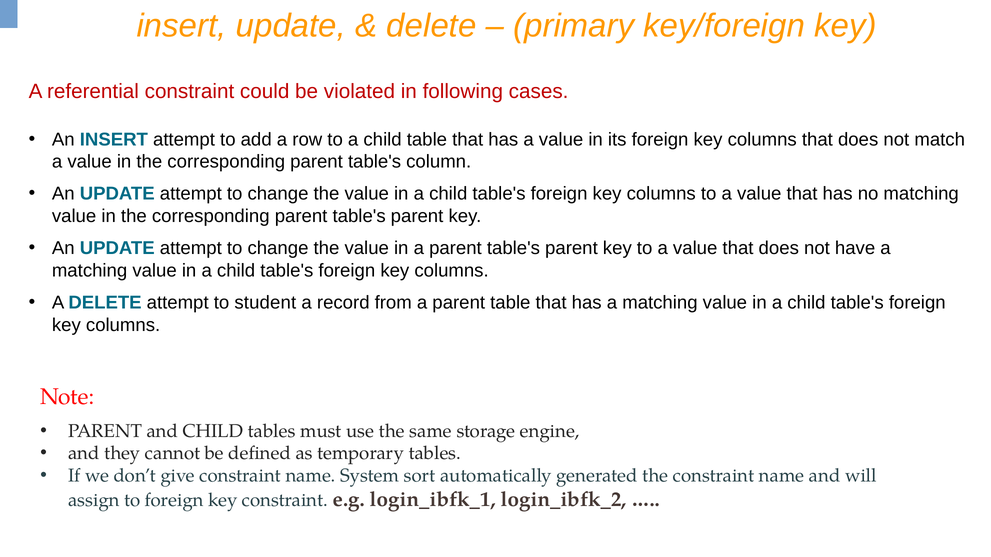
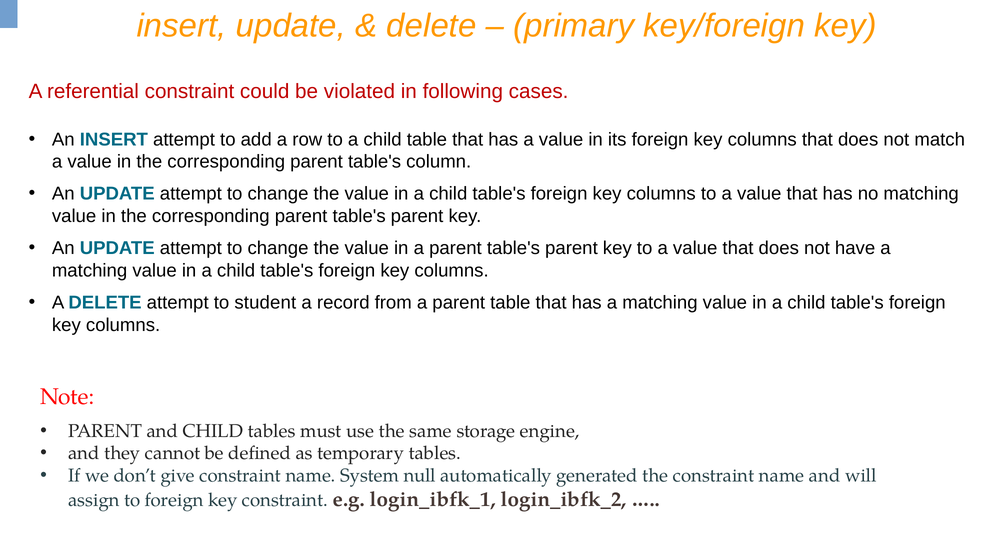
sort: sort -> null (420, 476)
